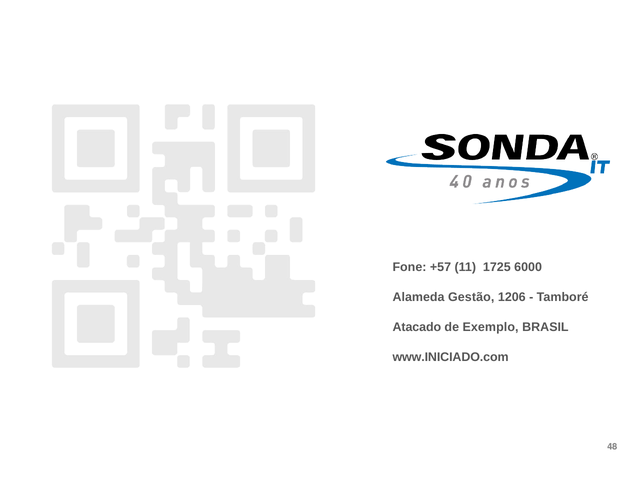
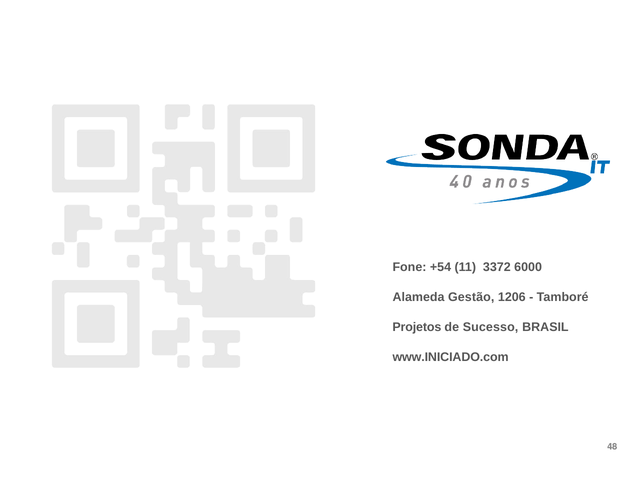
+57: +57 -> +54 (440, 267)
1725: 1725 -> 3372 (497, 267)
Atacado: Atacado -> Projetos (417, 327)
Exemplo: Exemplo -> Sucesso (491, 327)
